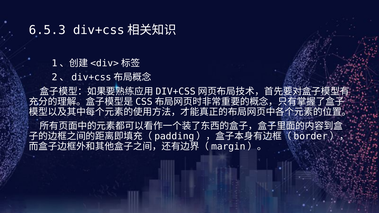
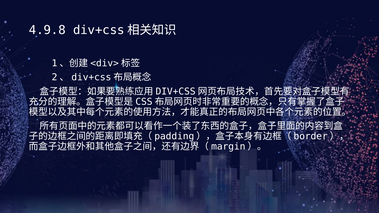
6.5.3: 6.5.3 -> 4.9.8 (47, 30)
